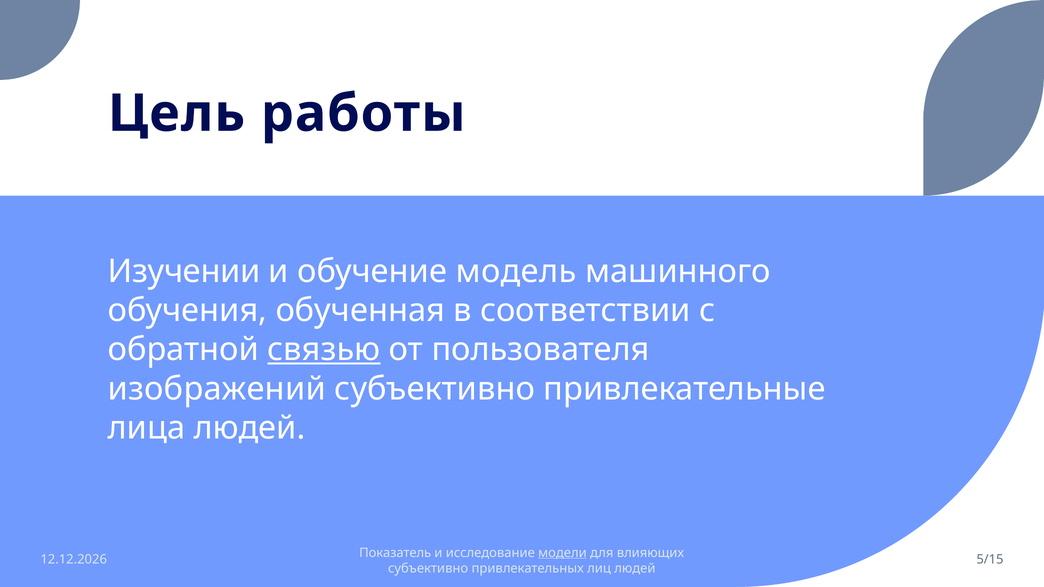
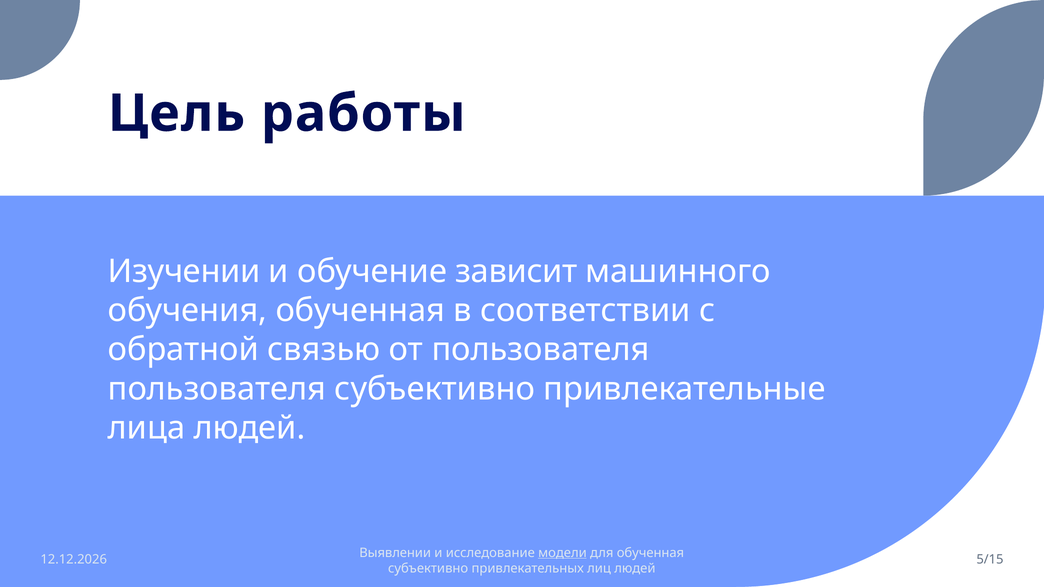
модель: модель -> зависит (516, 271)
связью underline: present -> none (324, 350)
изображений: изображений -> пользователя (217, 389)
Показатель: Показатель -> Выявлении (395, 553)
для влияющих: влияющих -> обученная (650, 553)
